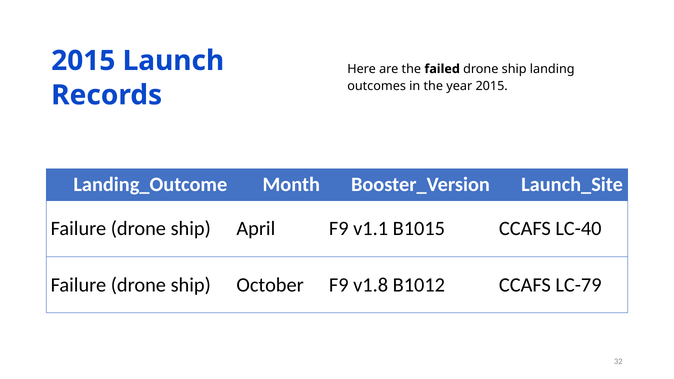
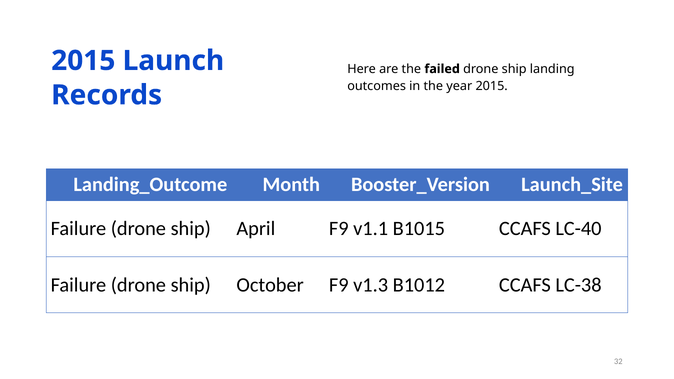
v1.8: v1.8 -> v1.3 (371, 285)
LC-79: LC-79 -> LC-38 (579, 285)
